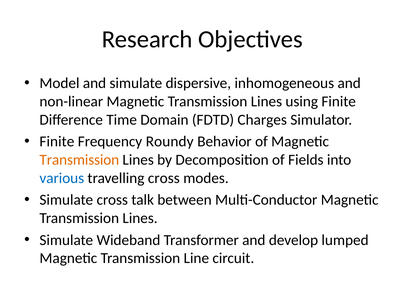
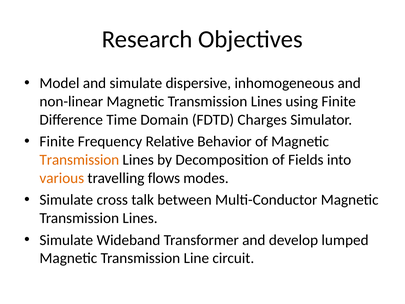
Roundy: Roundy -> Relative (170, 141)
various colour: blue -> orange (62, 178)
travelling cross: cross -> flows (164, 178)
